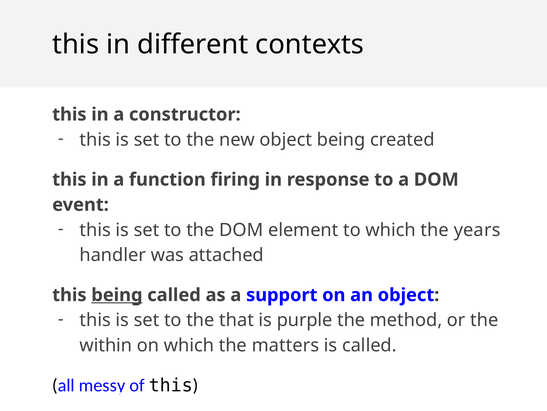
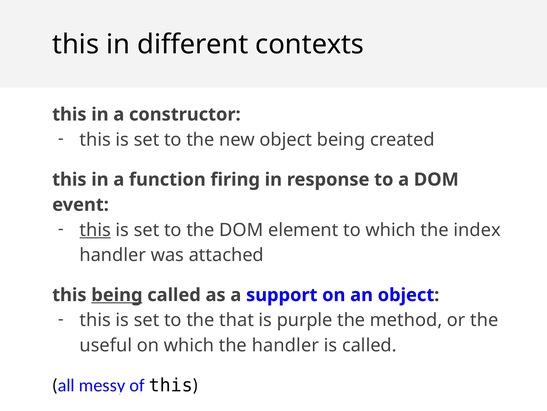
this underline: none -> present (95, 230)
years: years -> index (477, 230)
within: within -> useful (106, 345)
the matters: matters -> handler (285, 345)
